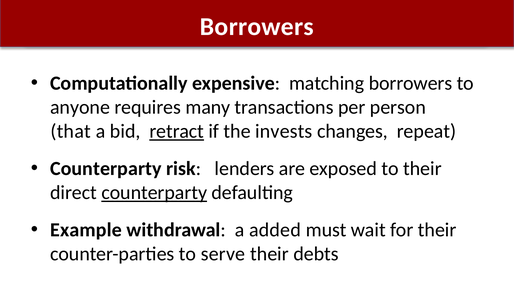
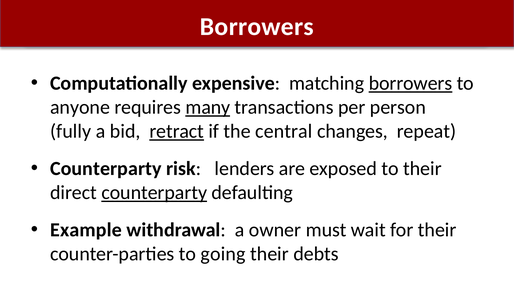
borrowers underline: none -> present (410, 83)
many underline: none -> present (208, 107)
that: that -> fully (71, 131)
invests: invests -> central (284, 131)
added: added -> owner (275, 230)
serve: serve -> going (223, 254)
